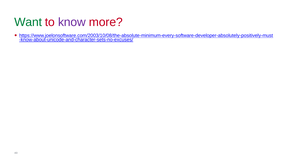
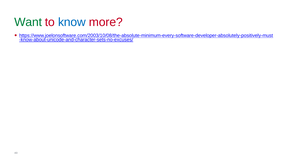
know colour: purple -> blue (72, 22)
